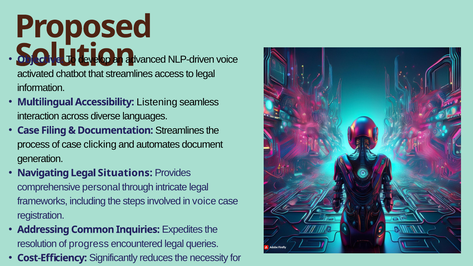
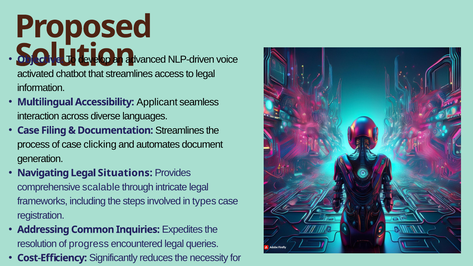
Listening: Listening -> Applicant (157, 102)
personal: personal -> scalable (101, 187)
in voice: voice -> types (204, 201)
